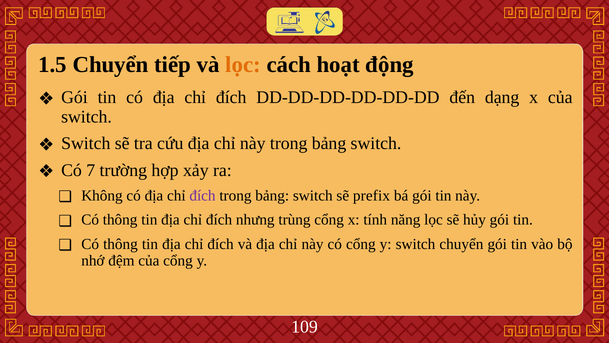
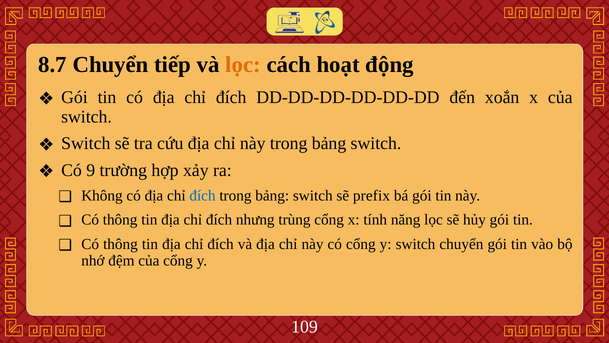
1.5: 1.5 -> 8.7 (53, 64)
dạng: dạng -> xoắn (502, 97)
7: 7 -> 9 (91, 170)
đích colour: purple -> blue (202, 196)
